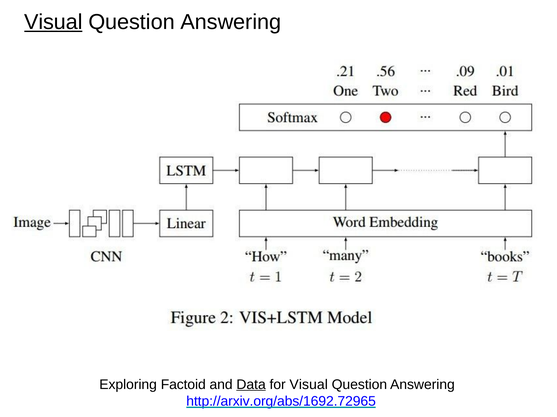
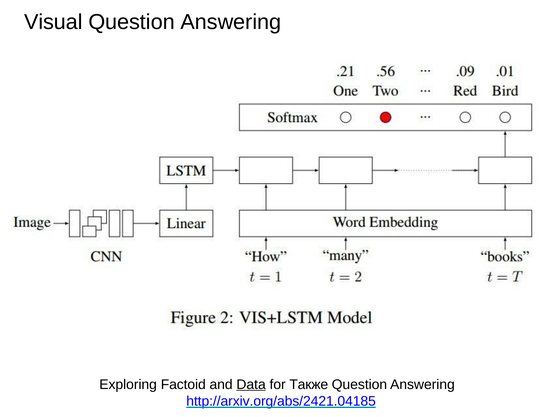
Visual underline: present -> none (53, 22)
for Visual: Visual -> Также (309, 385)
http://arxiv.org/abs/1692.72965: http://arxiv.org/abs/1692.72965 -> http://arxiv.org/abs/2421.04185 (281, 402)
